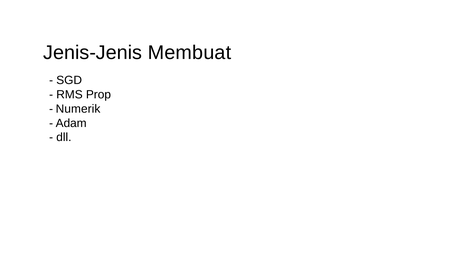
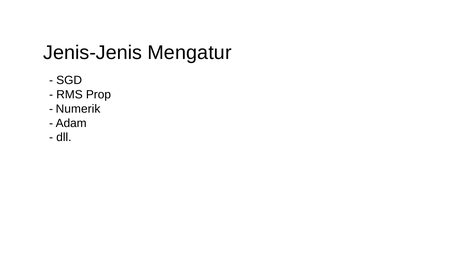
Membuat: Membuat -> Mengatur (190, 53)
